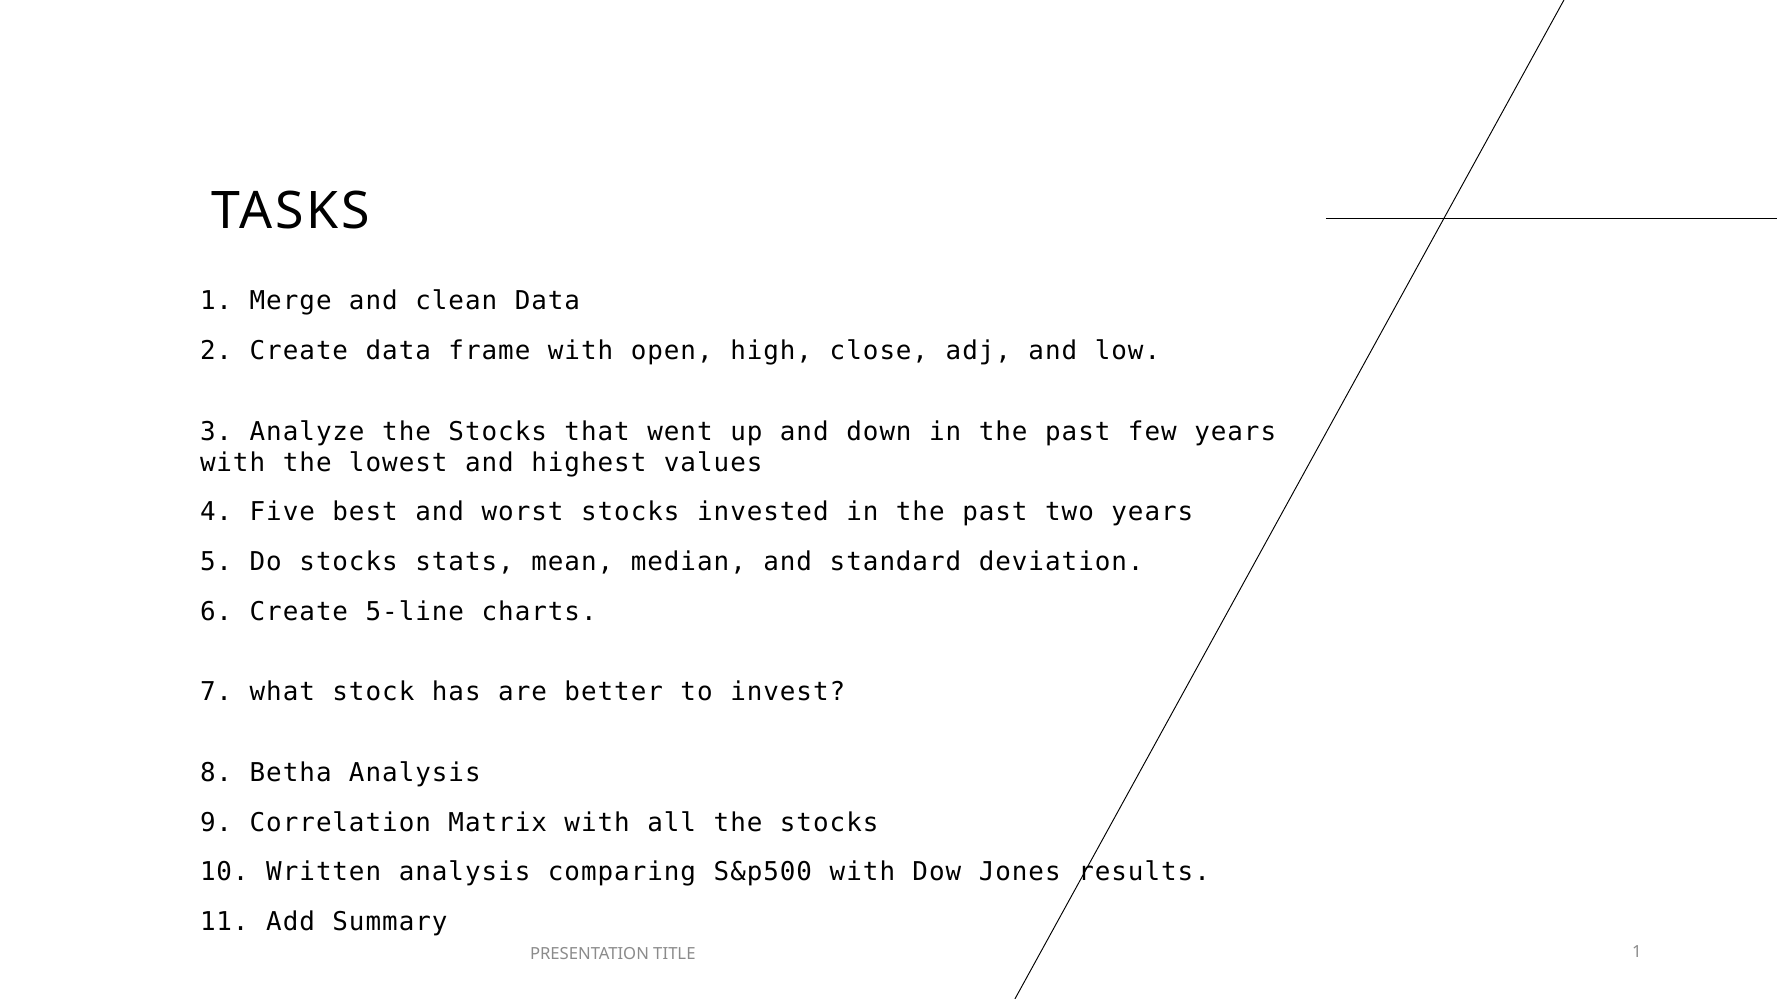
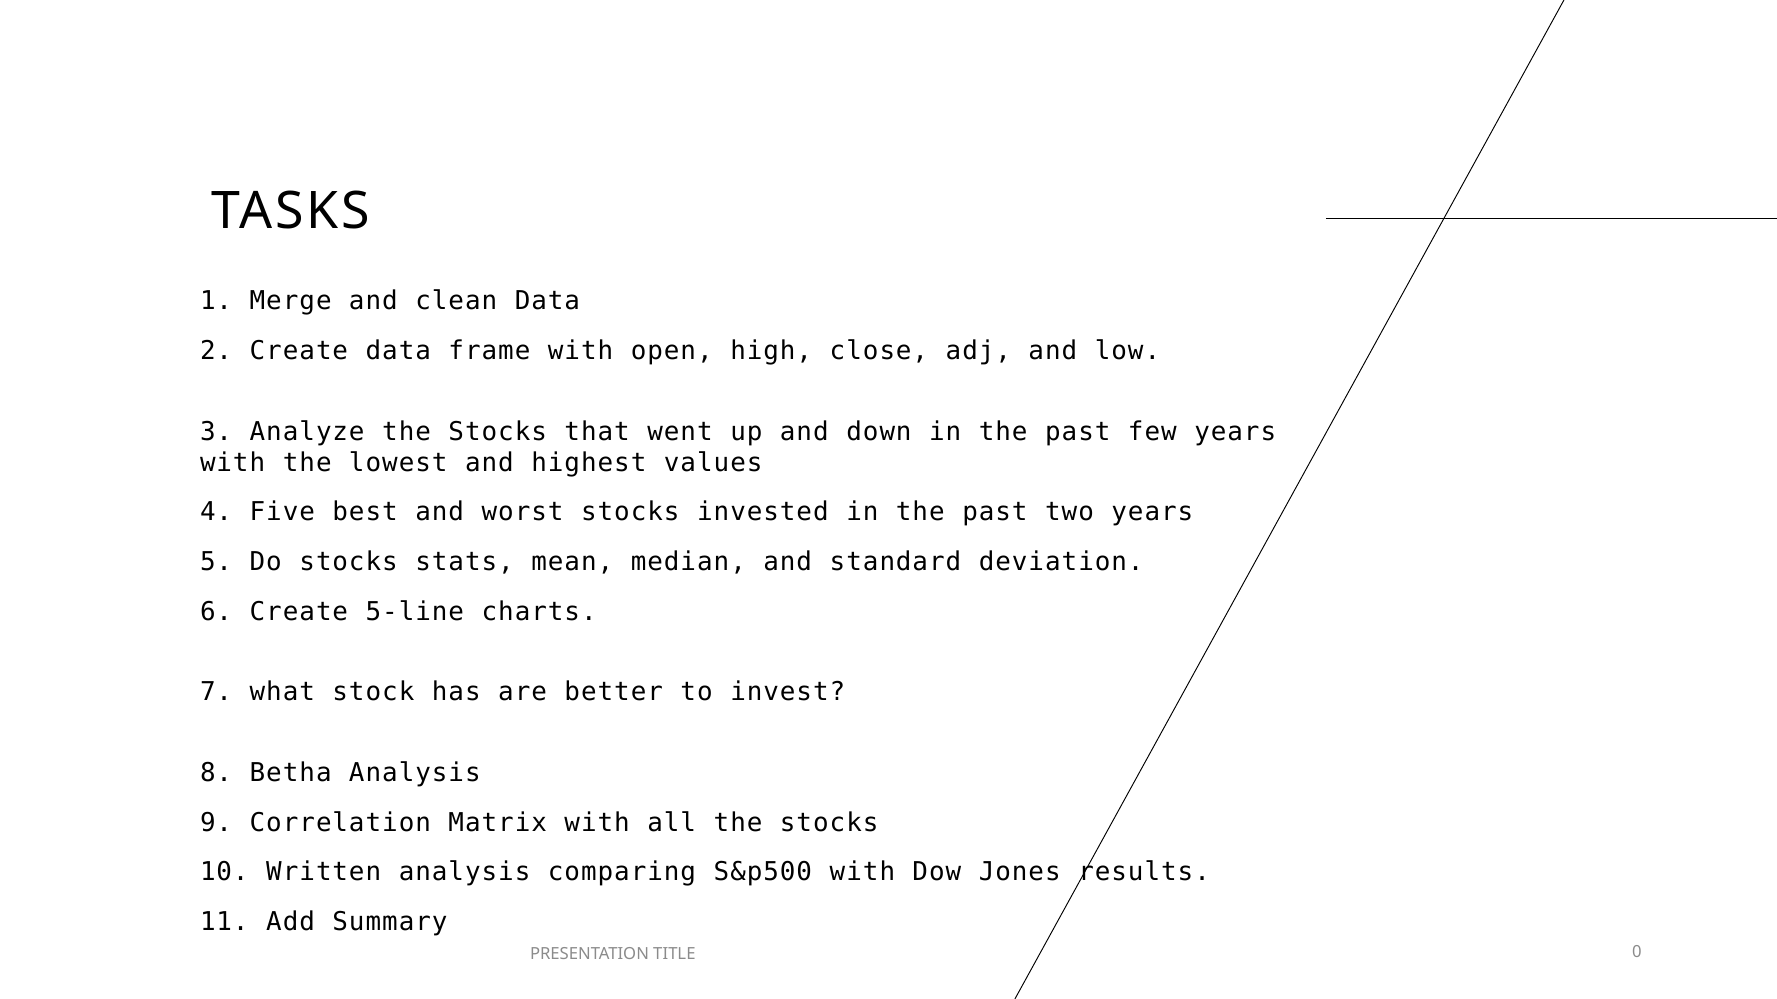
TITLE 1: 1 -> 0 (1637, 953)
